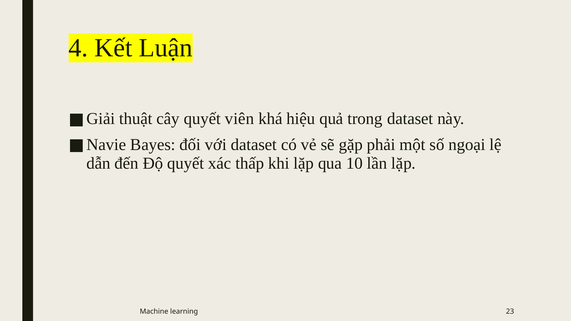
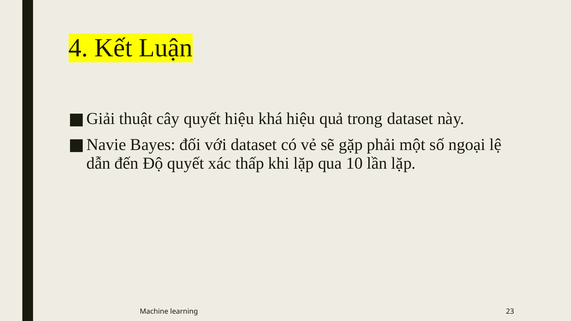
quyết viên: viên -> hiệu (240, 119)
